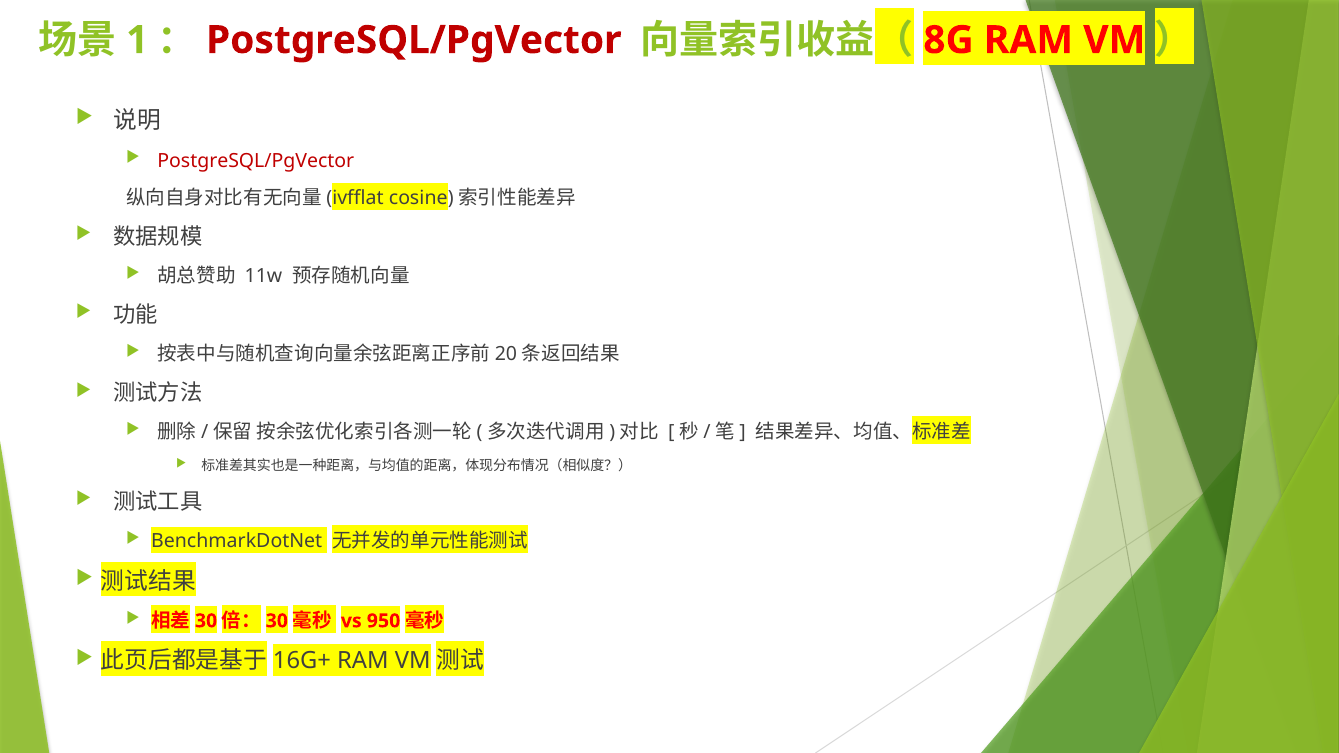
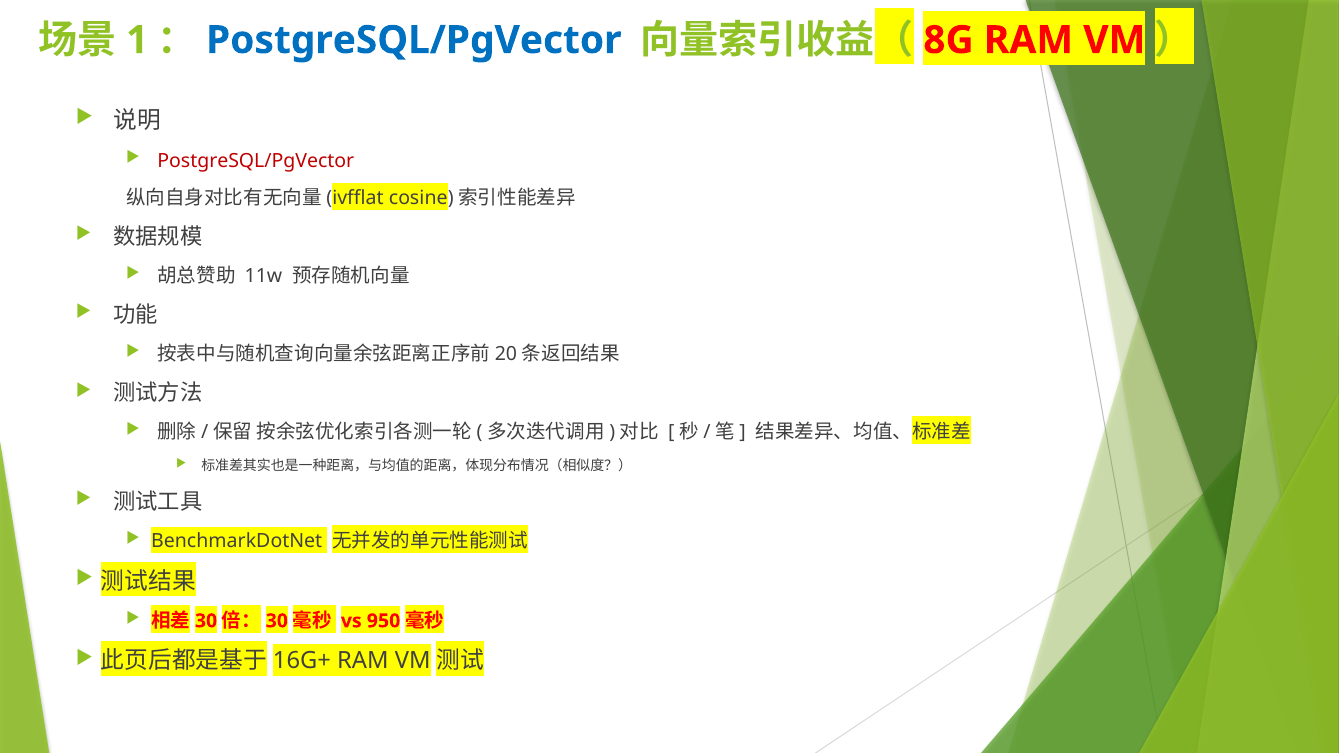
PostgreSQL/PgVector colour: red -> blue (414, 40)
